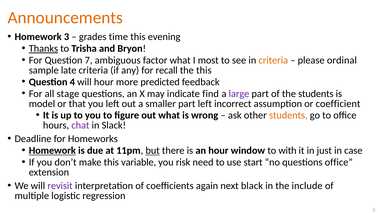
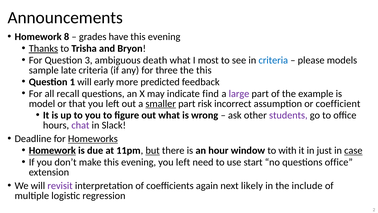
Announcements colour: orange -> black (65, 18)
3: 3 -> 8 (67, 37)
time: time -> have (118, 37)
7: 7 -> 3 (89, 60)
factor: factor -> death (155, 60)
criteria colour: orange -> blue (273, 60)
ordinal: ordinal -> models (342, 60)
recall: recall -> three (167, 70)
4: 4 -> 1 (72, 82)
will hour: hour -> early (104, 82)
stage: stage -> recall (68, 93)
the students: students -> example (316, 93)
smaller underline: none -> present (161, 103)
part left: left -> risk (205, 103)
students colour: orange -> purple (288, 115)
Homeworks underline: none -> present (93, 139)
case underline: none -> present (353, 150)
make this variable: variable -> evening (139, 162)
risk: risk -> left (183, 162)
black: black -> likely (252, 185)
